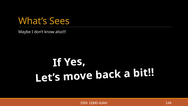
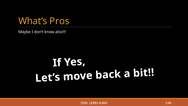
Sees: Sees -> Pros (59, 21)
